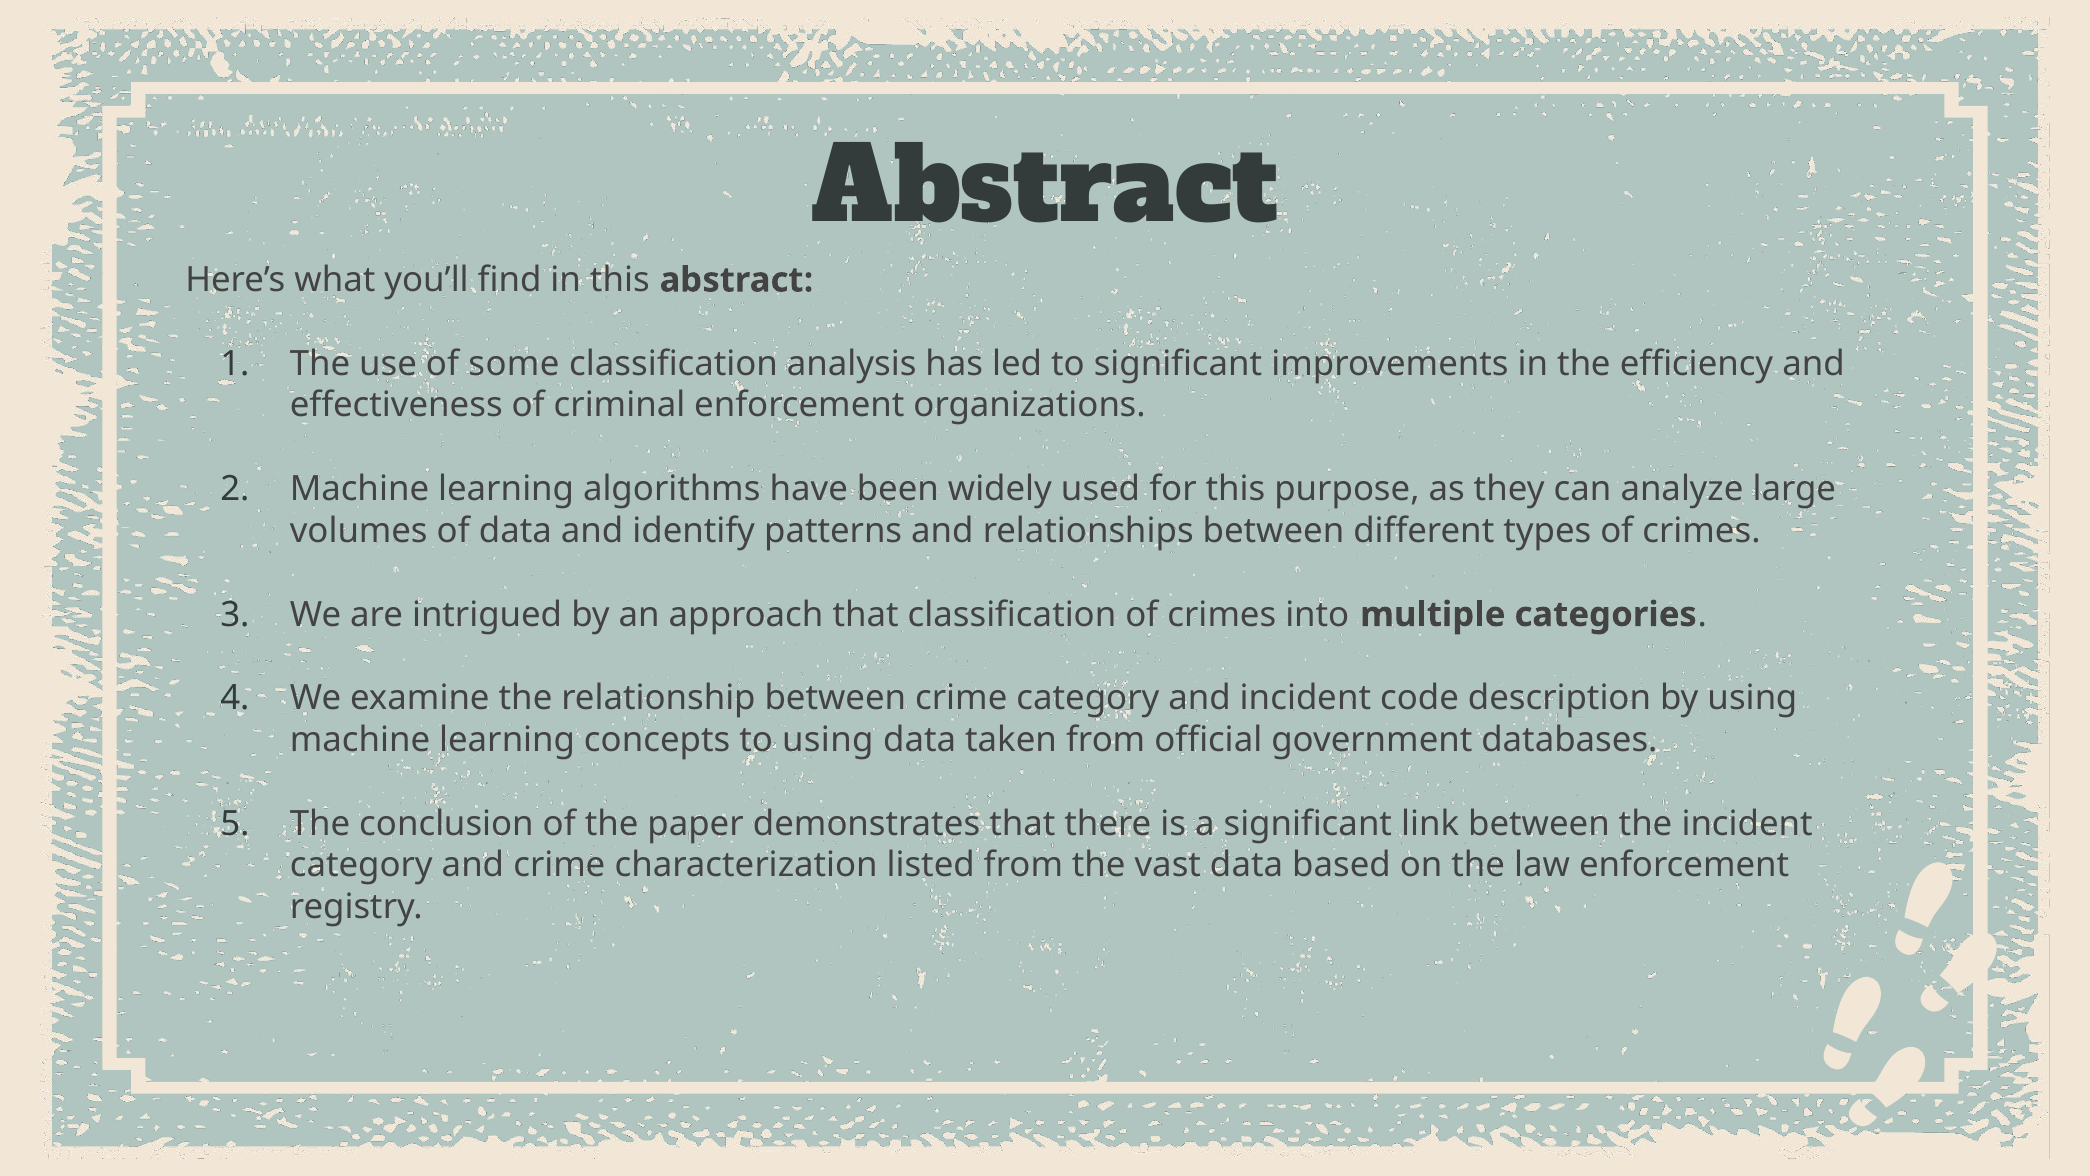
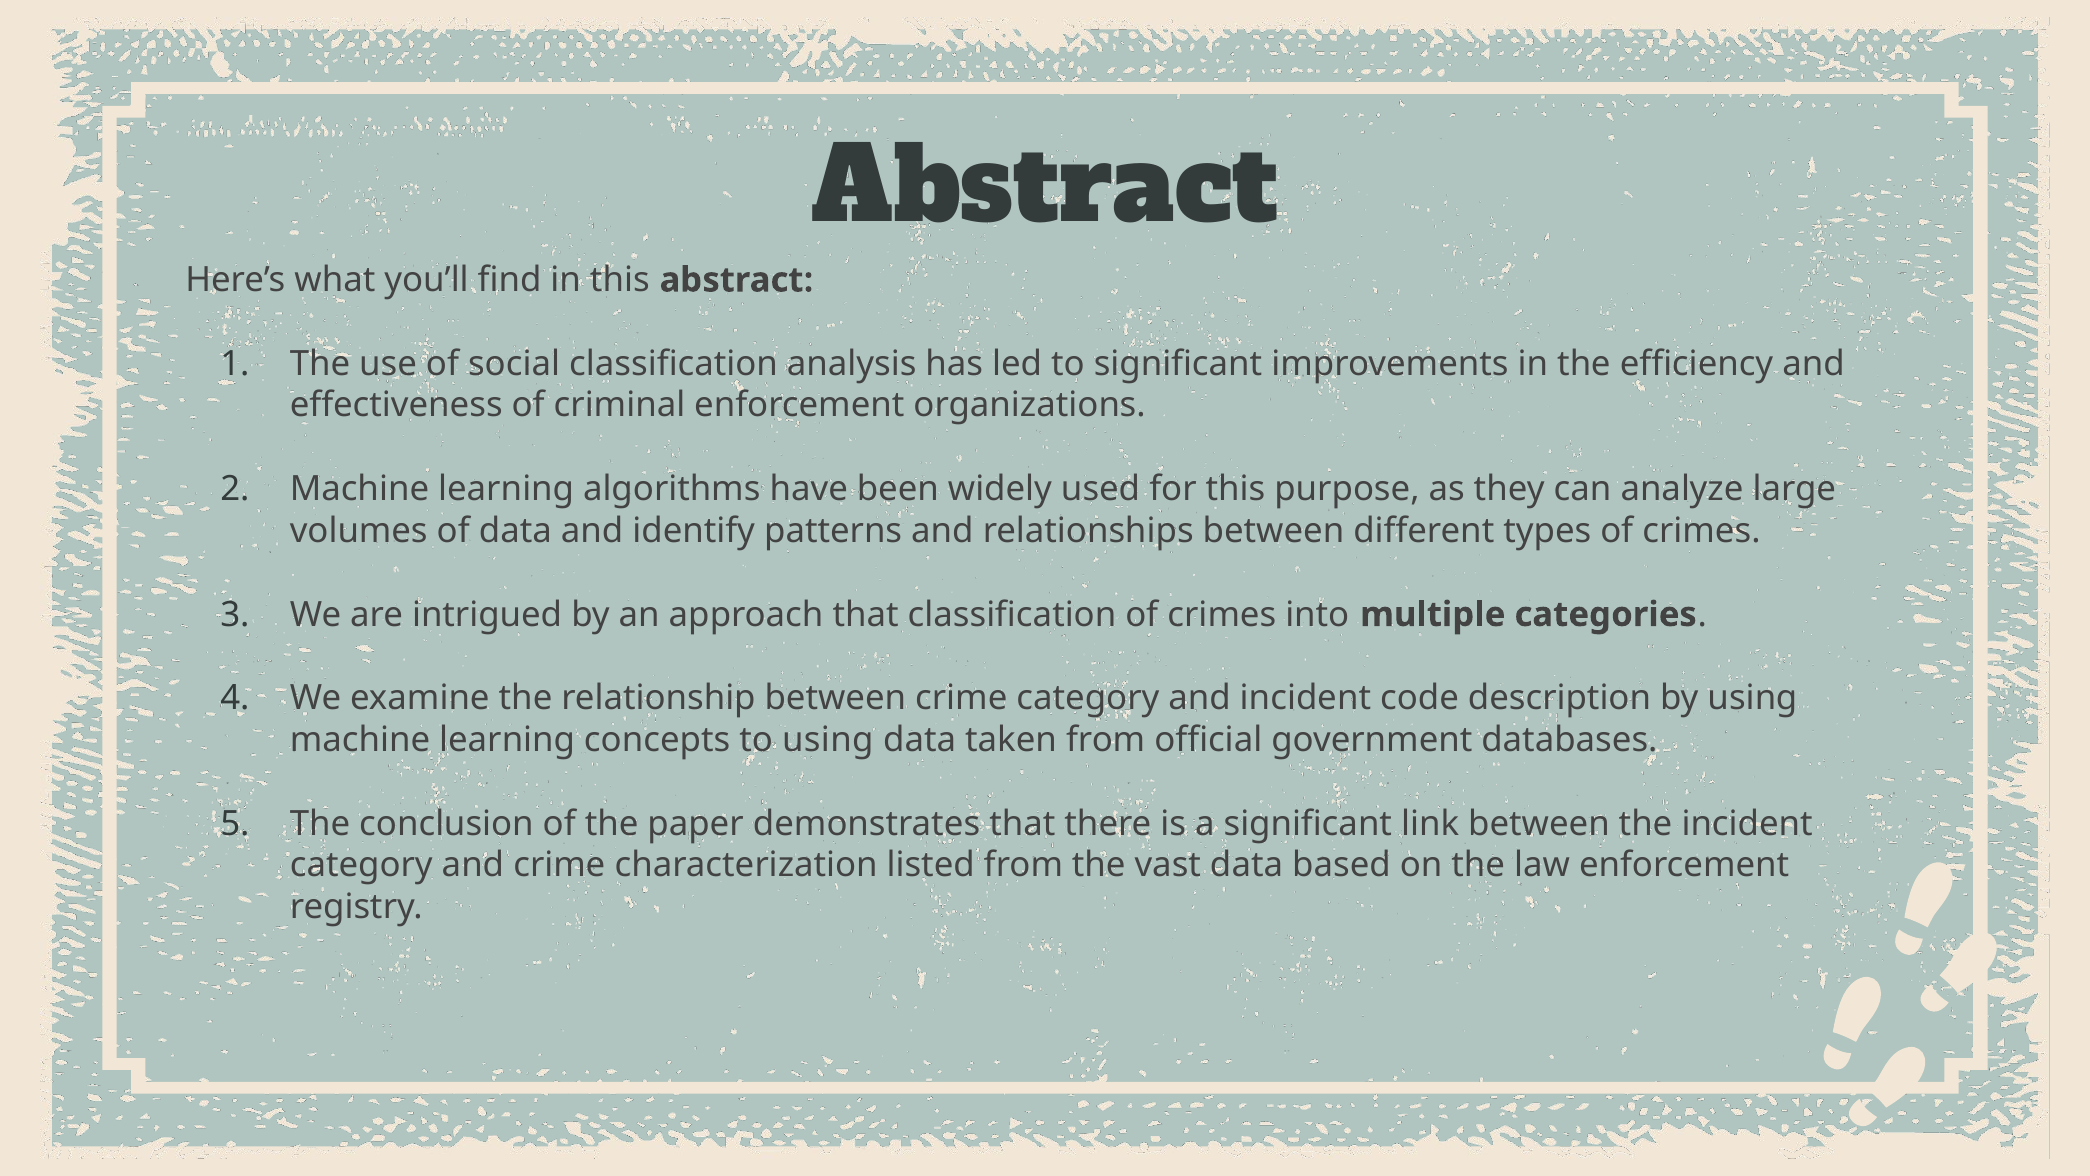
some: some -> social (514, 364)
